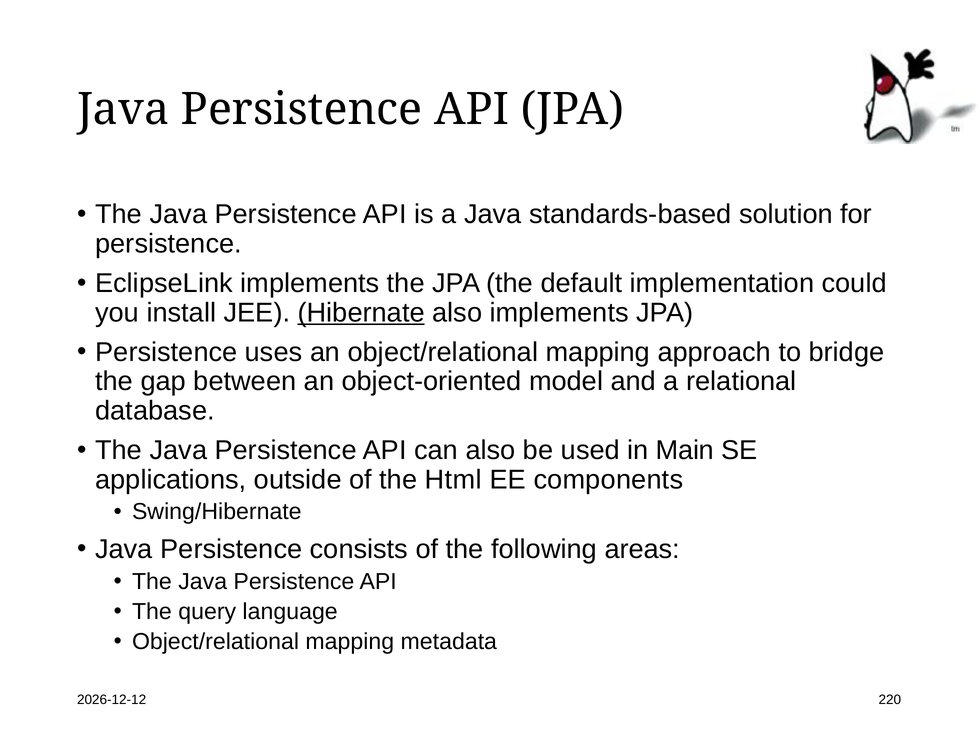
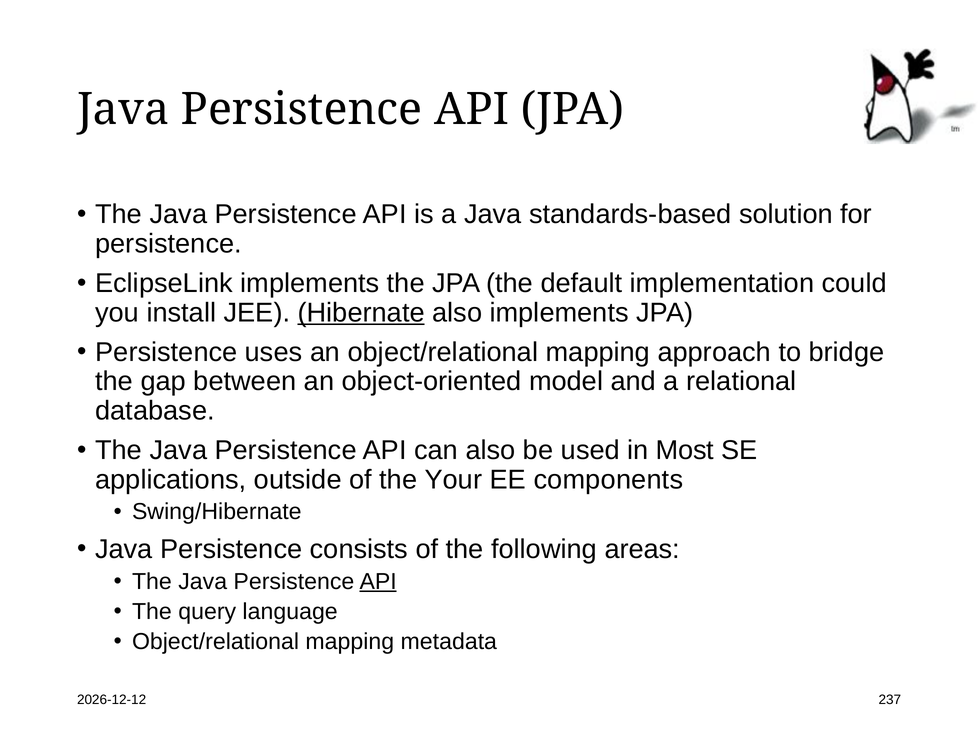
Main: Main -> Most (685, 451)
Html: Html -> Your (453, 480)
API underline: none -> present (378, 582)
220: 220 -> 237 (890, 700)
